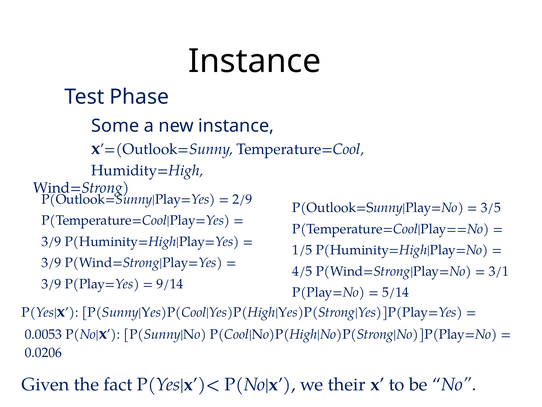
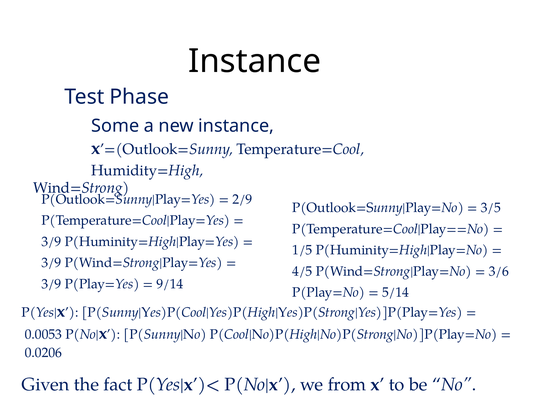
3/1: 3/1 -> 3/6 (499, 271)
their: their -> from (347, 384)
